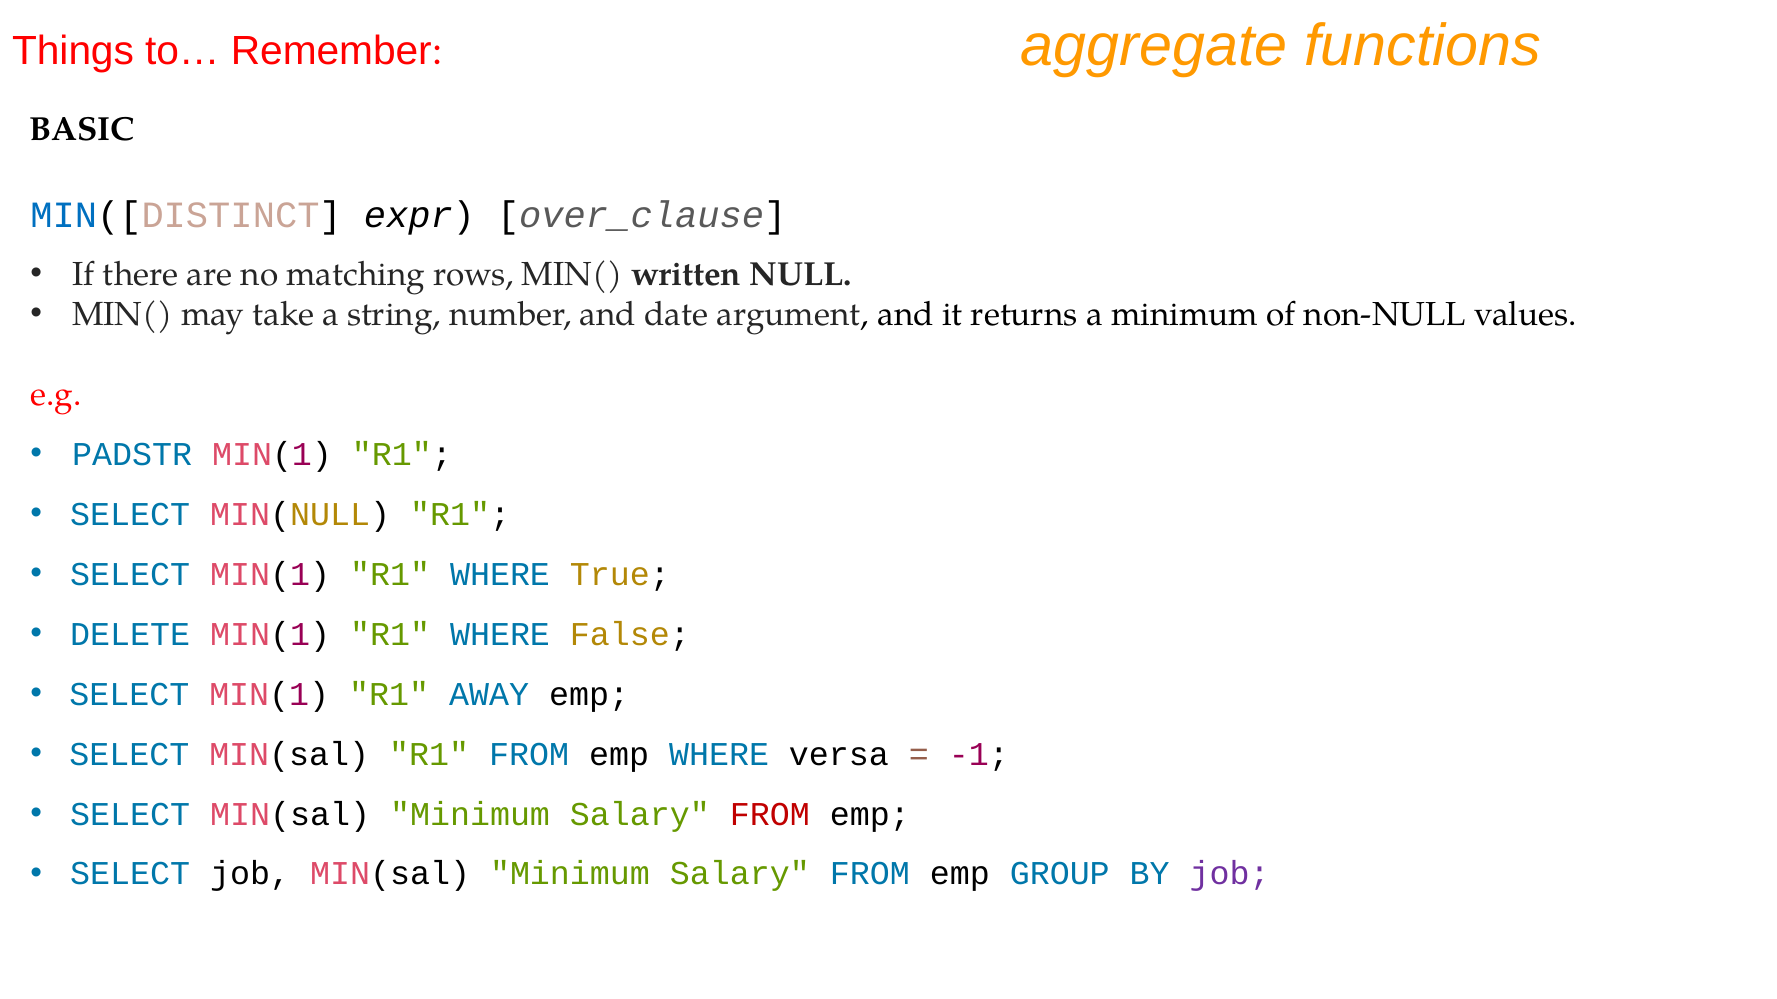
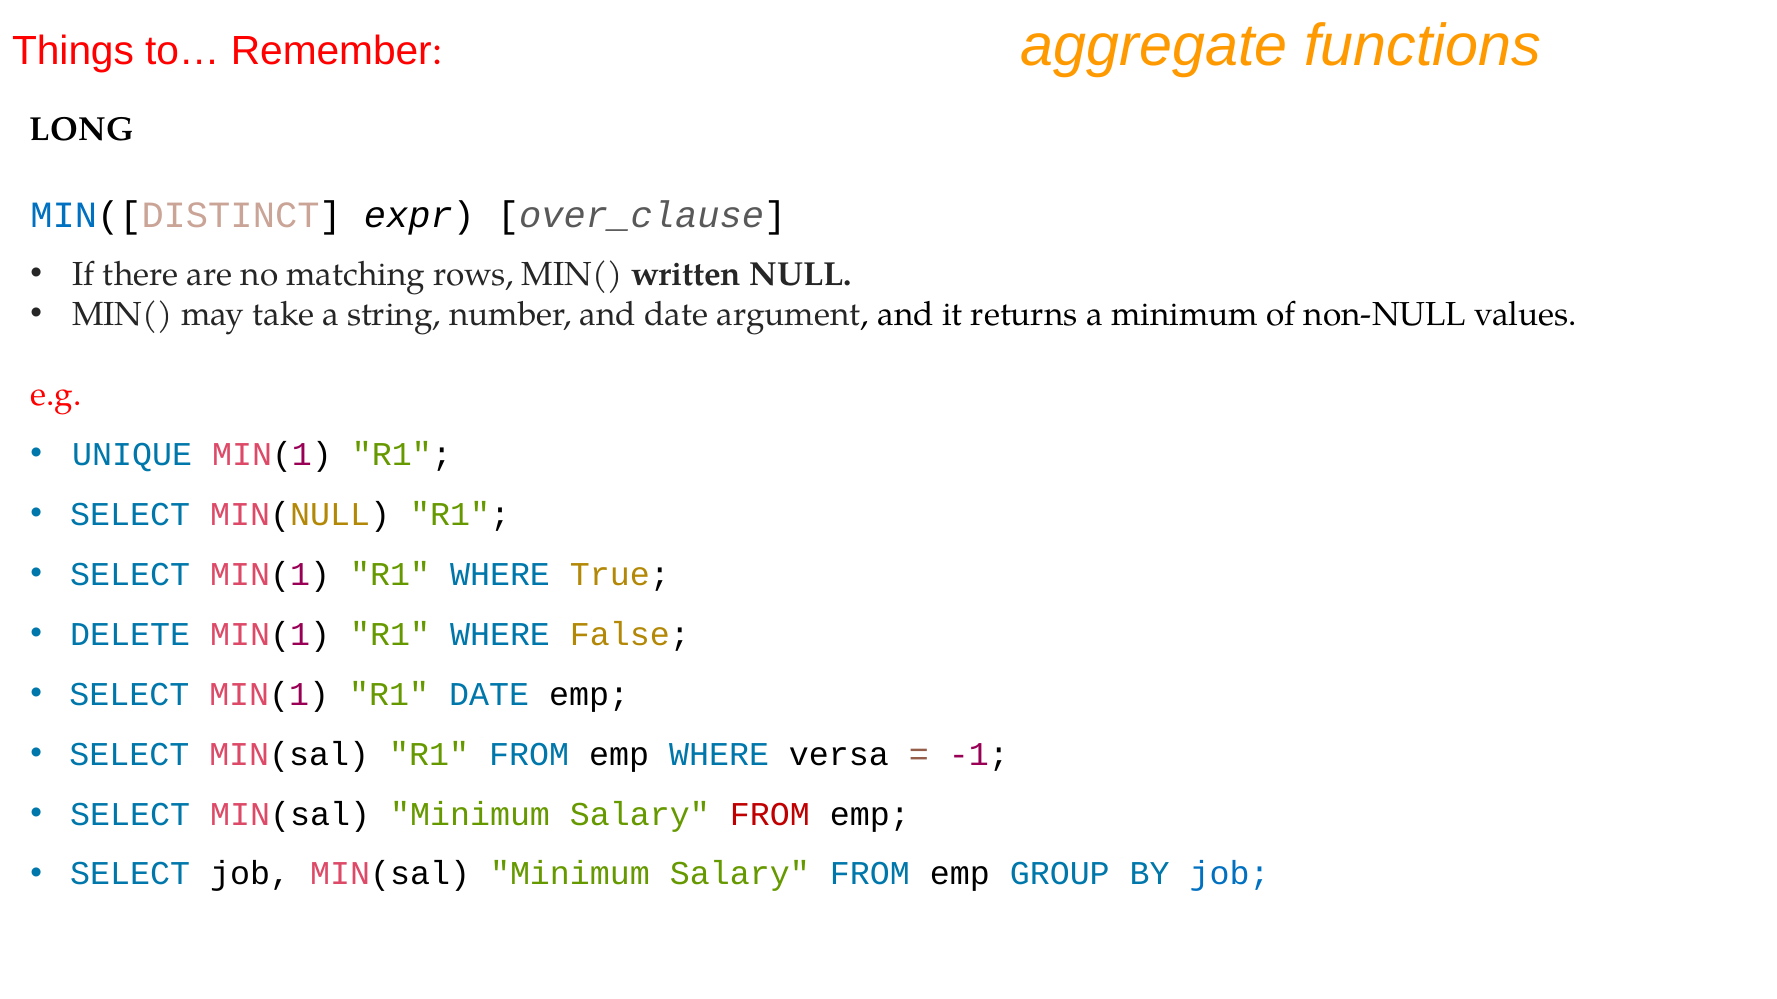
BASIC: BASIC -> LONG (82, 130)
PADSTR: PADSTR -> UNIQUE (132, 455)
R1 AWAY: AWAY -> DATE (489, 695)
job colour: purple -> blue (1230, 874)
